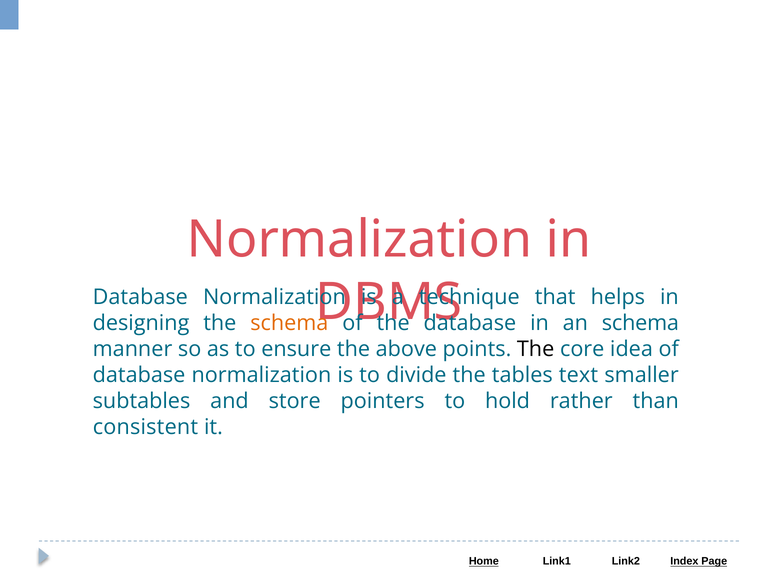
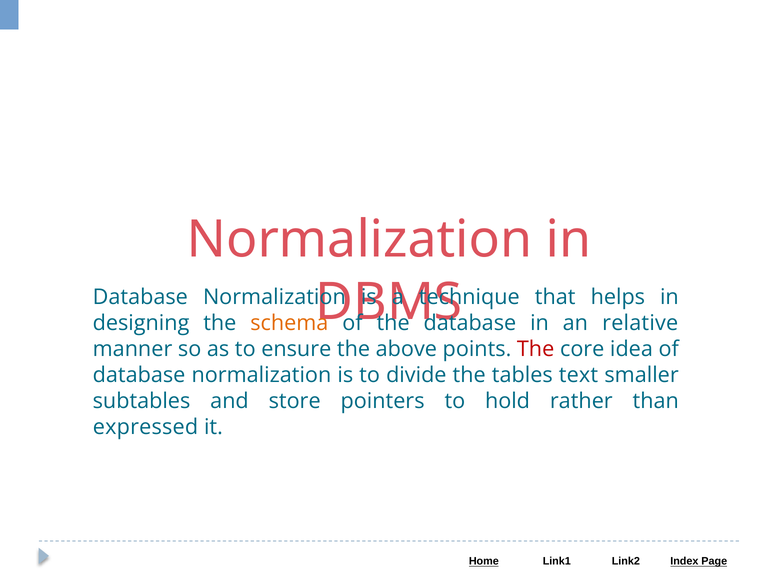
an schema: schema -> relative (640, 323)
The colour: black -> red (536, 349)
consistent: consistent -> expressed (145, 427)
